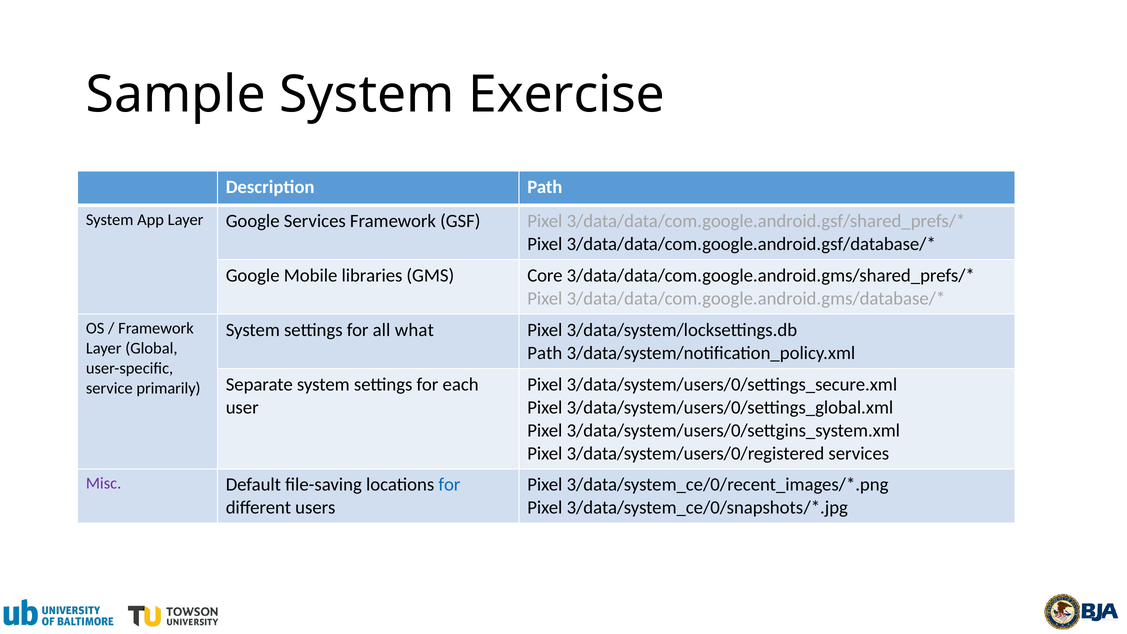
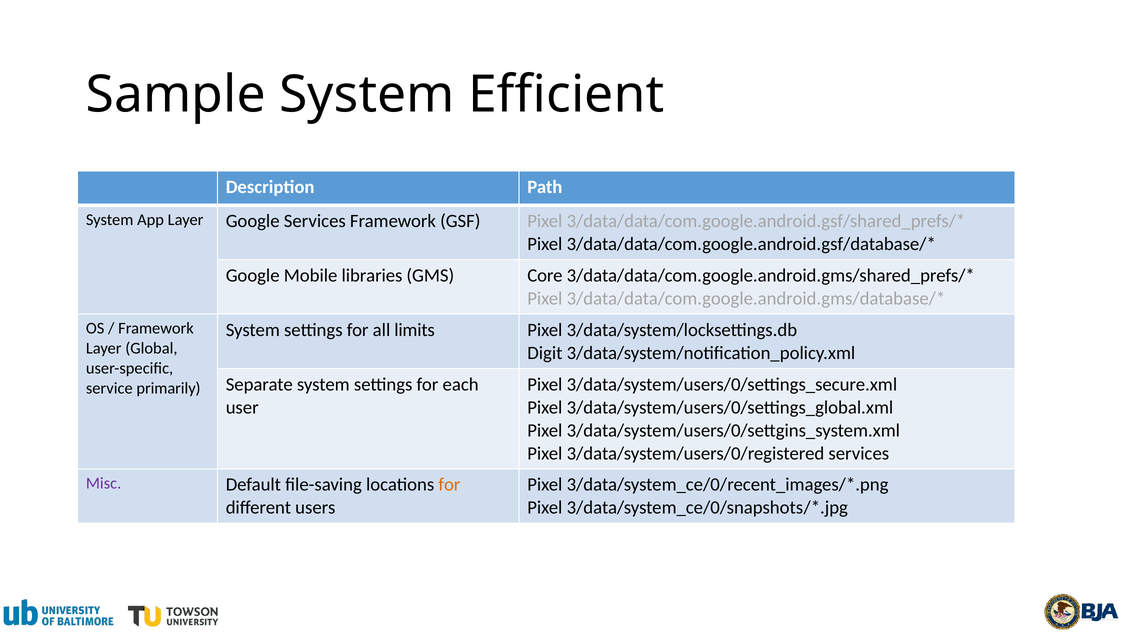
Exercise: Exercise -> Efficient (566, 95)
what: what -> limits (415, 330)
Path: Path -> Digit (545, 353)
for colour: blue -> orange (449, 485)
